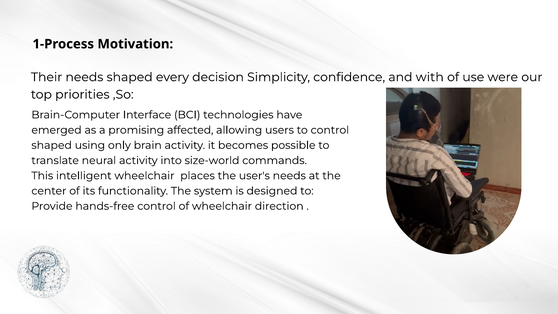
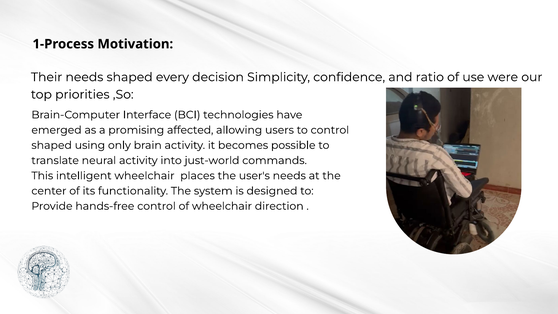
with: with -> ratio (430, 77)
size-world: size-world -> just-world (212, 160)
